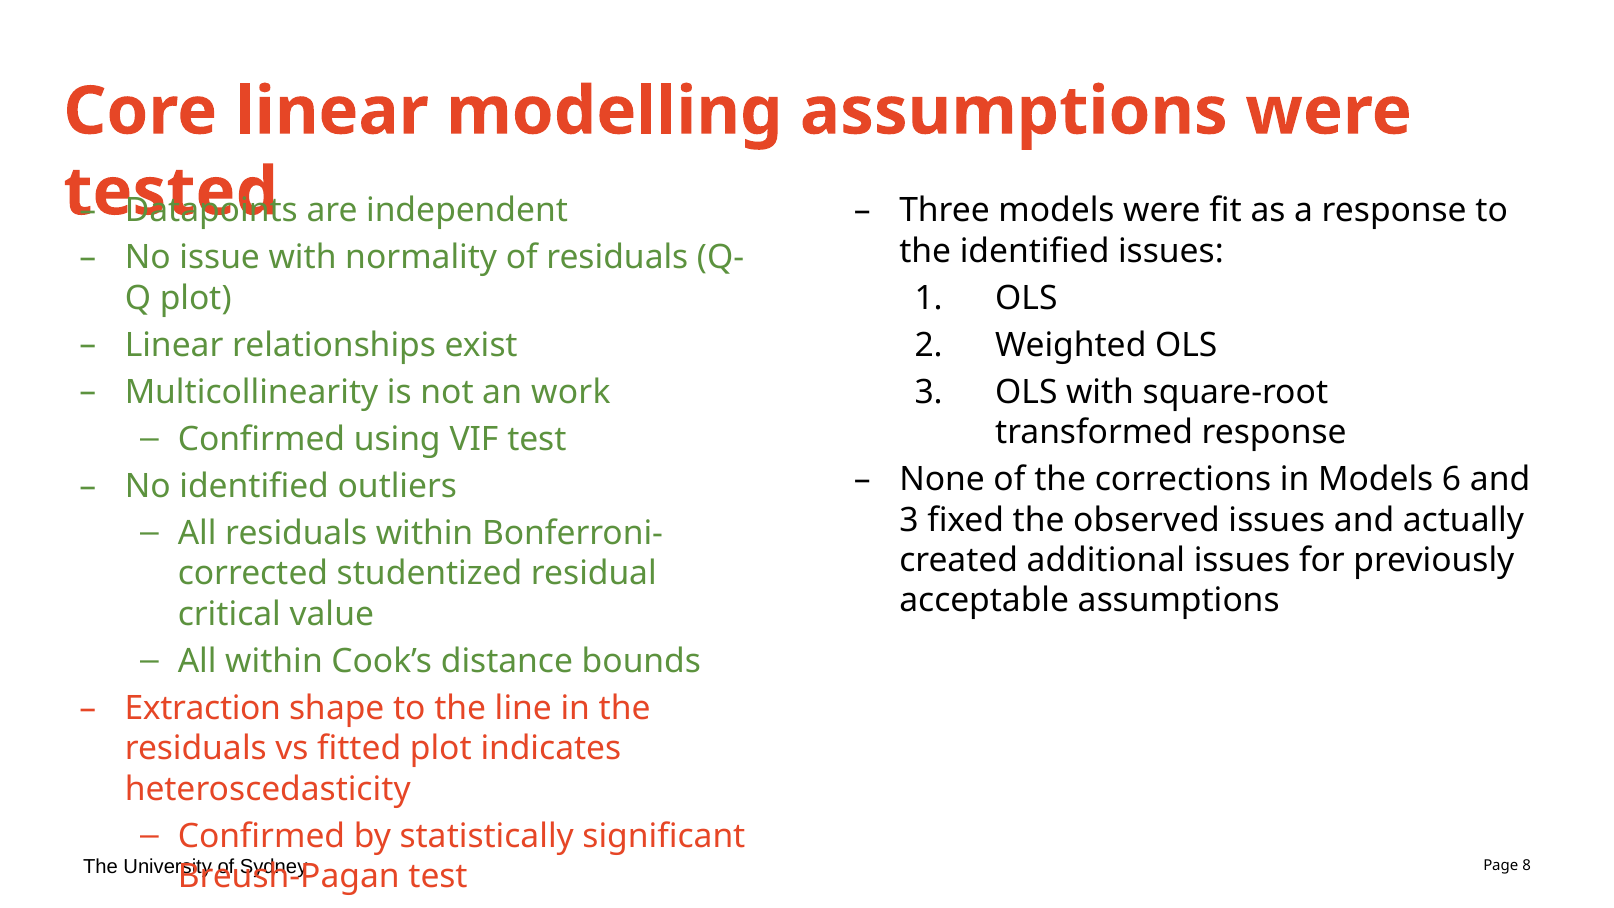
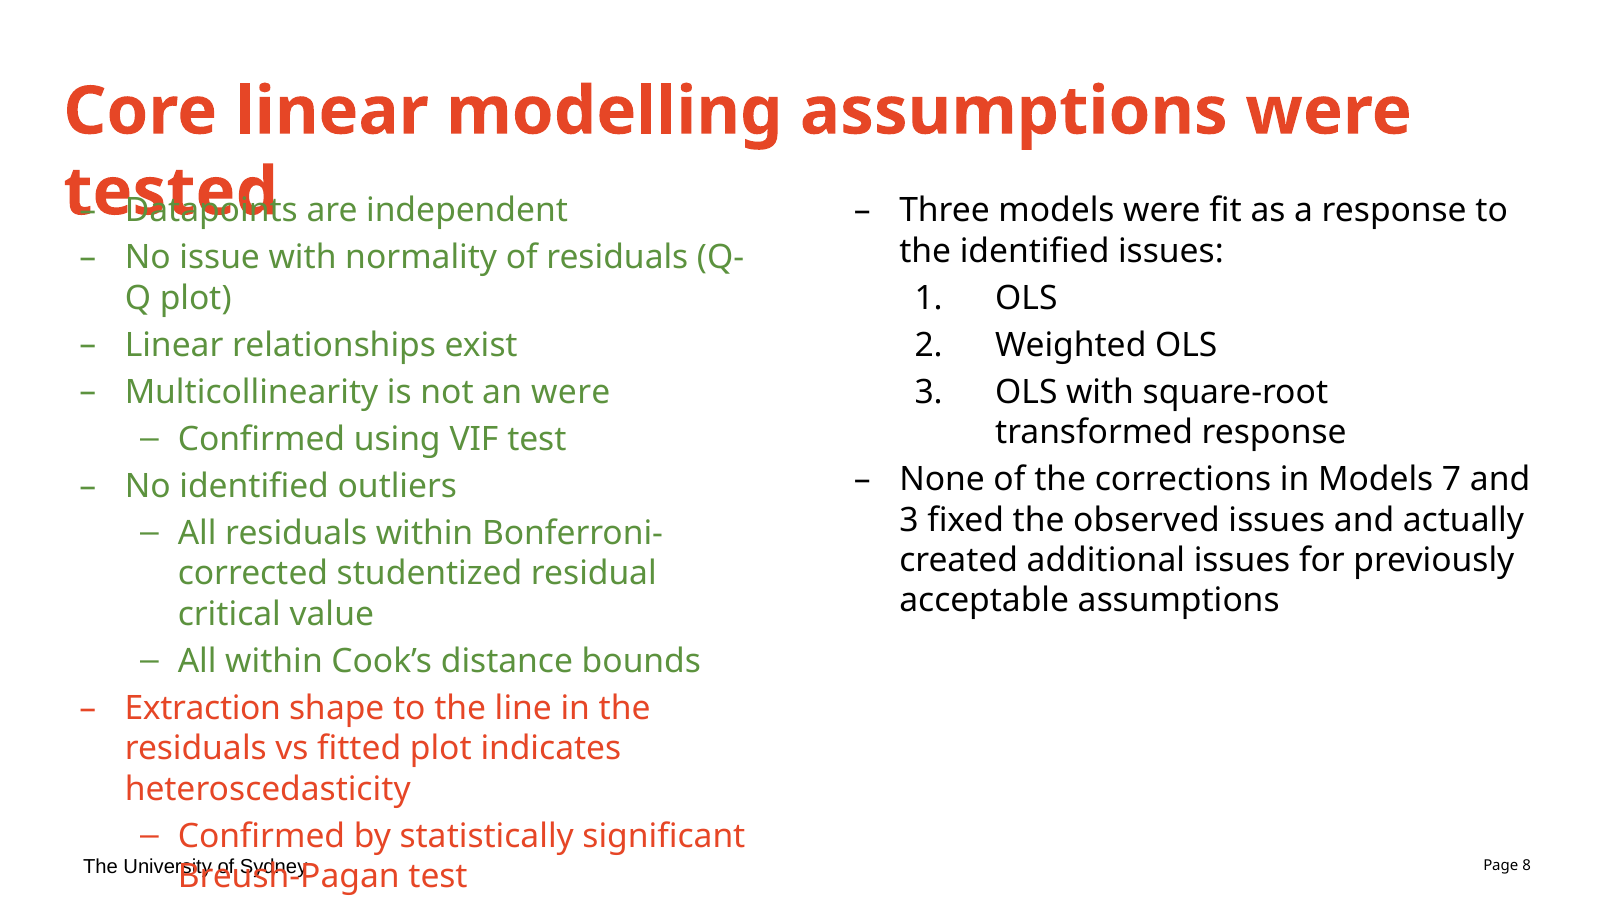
an work: work -> were (571, 392)
6: 6 -> 7 (1452, 480)
